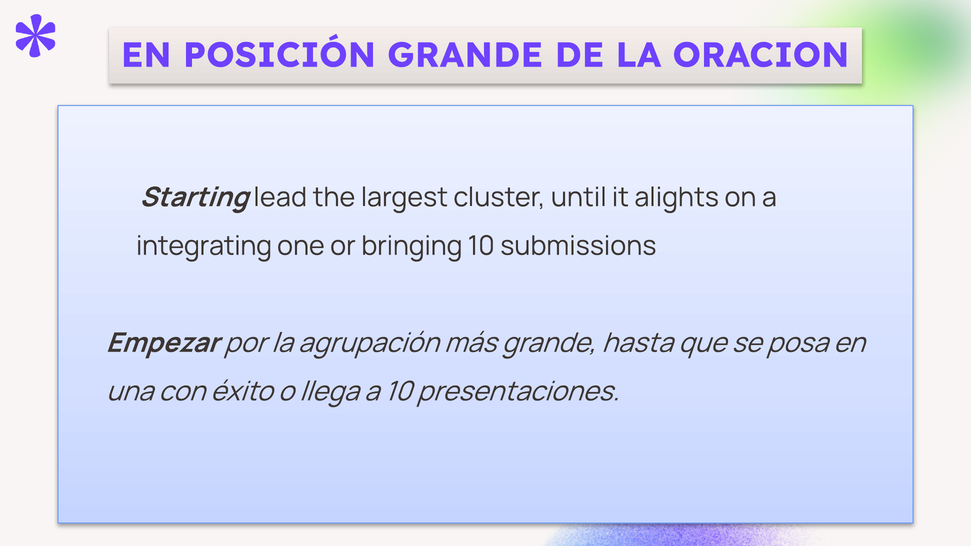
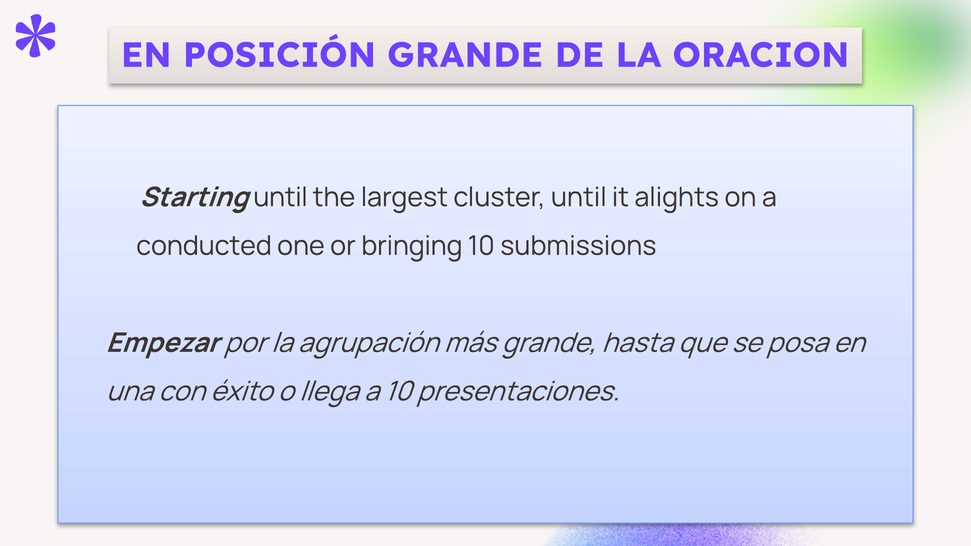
lead: lead -> until (280, 197)
integrating: integrating -> conducted (204, 246)
